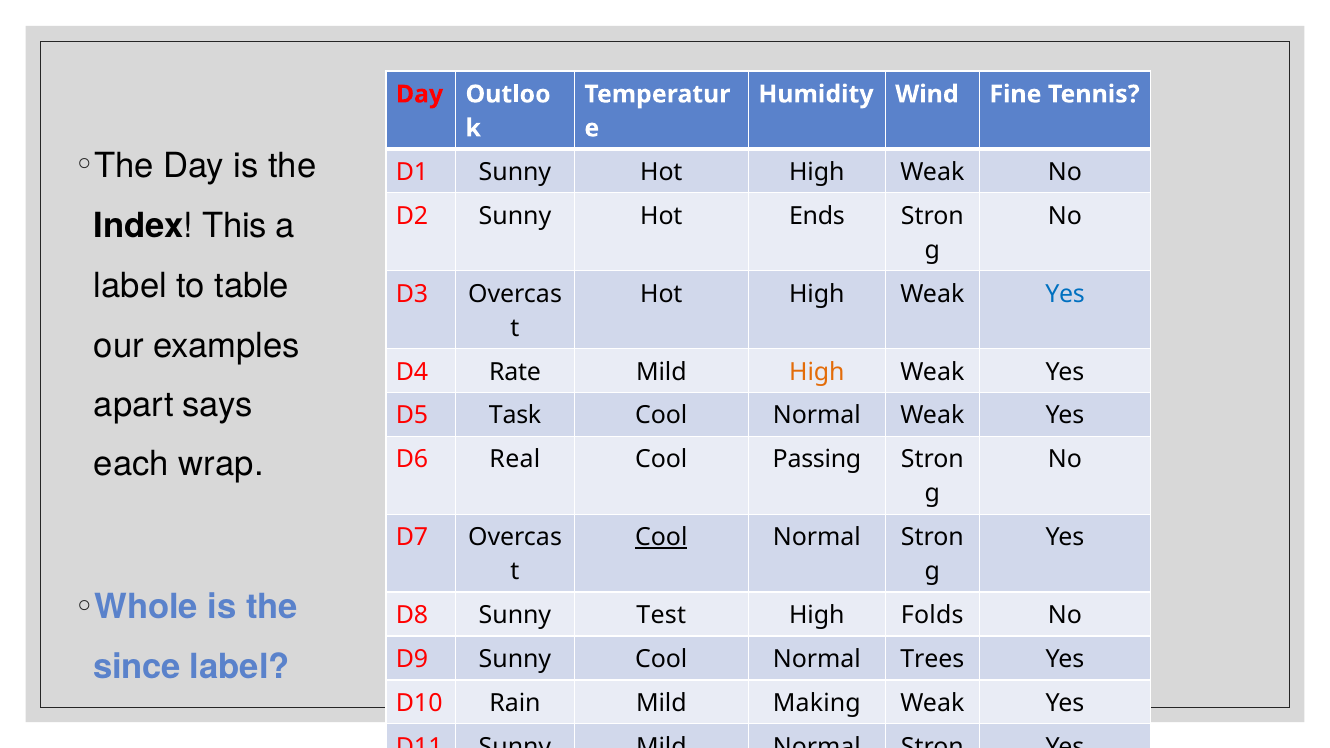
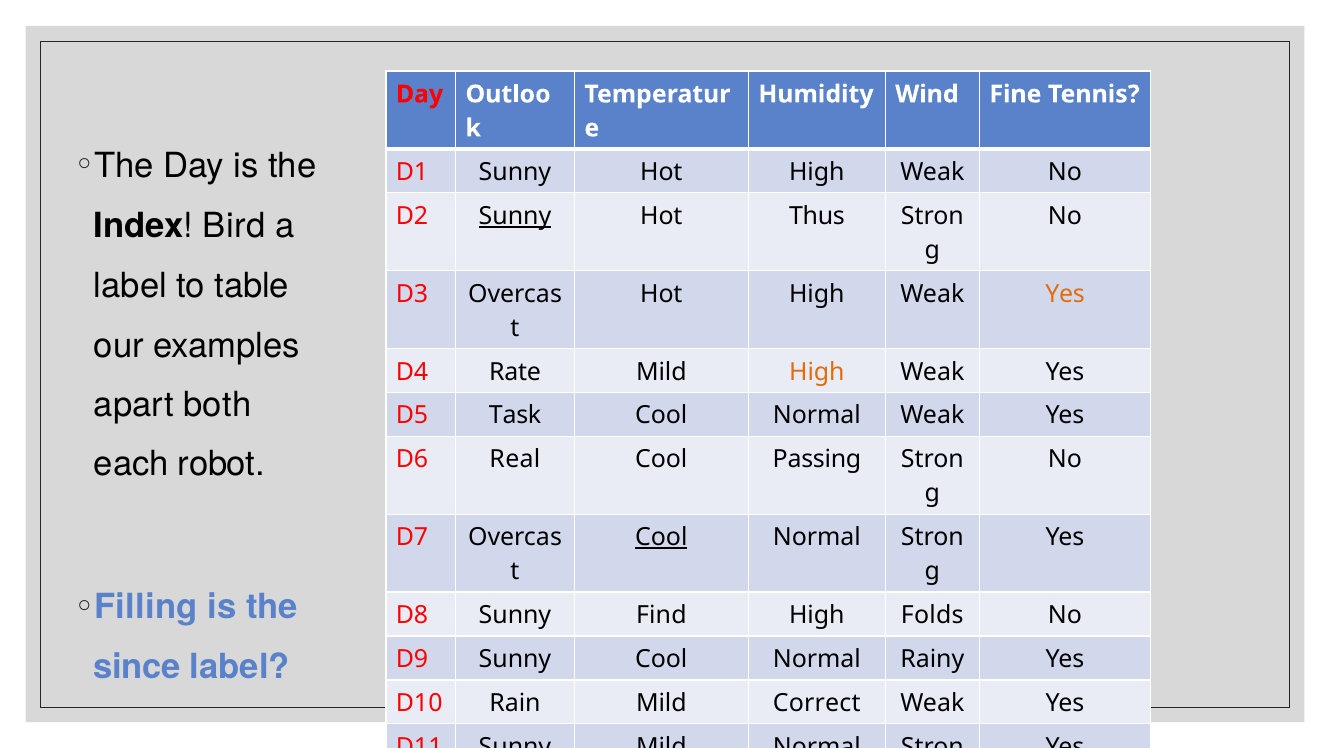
Sunny underline: none -> present (515, 216)
Ends: Ends -> Thus (817, 216)
This: This -> Bird (234, 226)
Yes colour: blue -> orange (1065, 294)
says: says -> both (218, 405)
wrap: wrap -> robot (221, 465)
Whole: Whole -> Filling (146, 608)
Test: Test -> Find (661, 615)
Trees: Trees -> Rainy (932, 659)
Making: Making -> Correct (817, 703)
